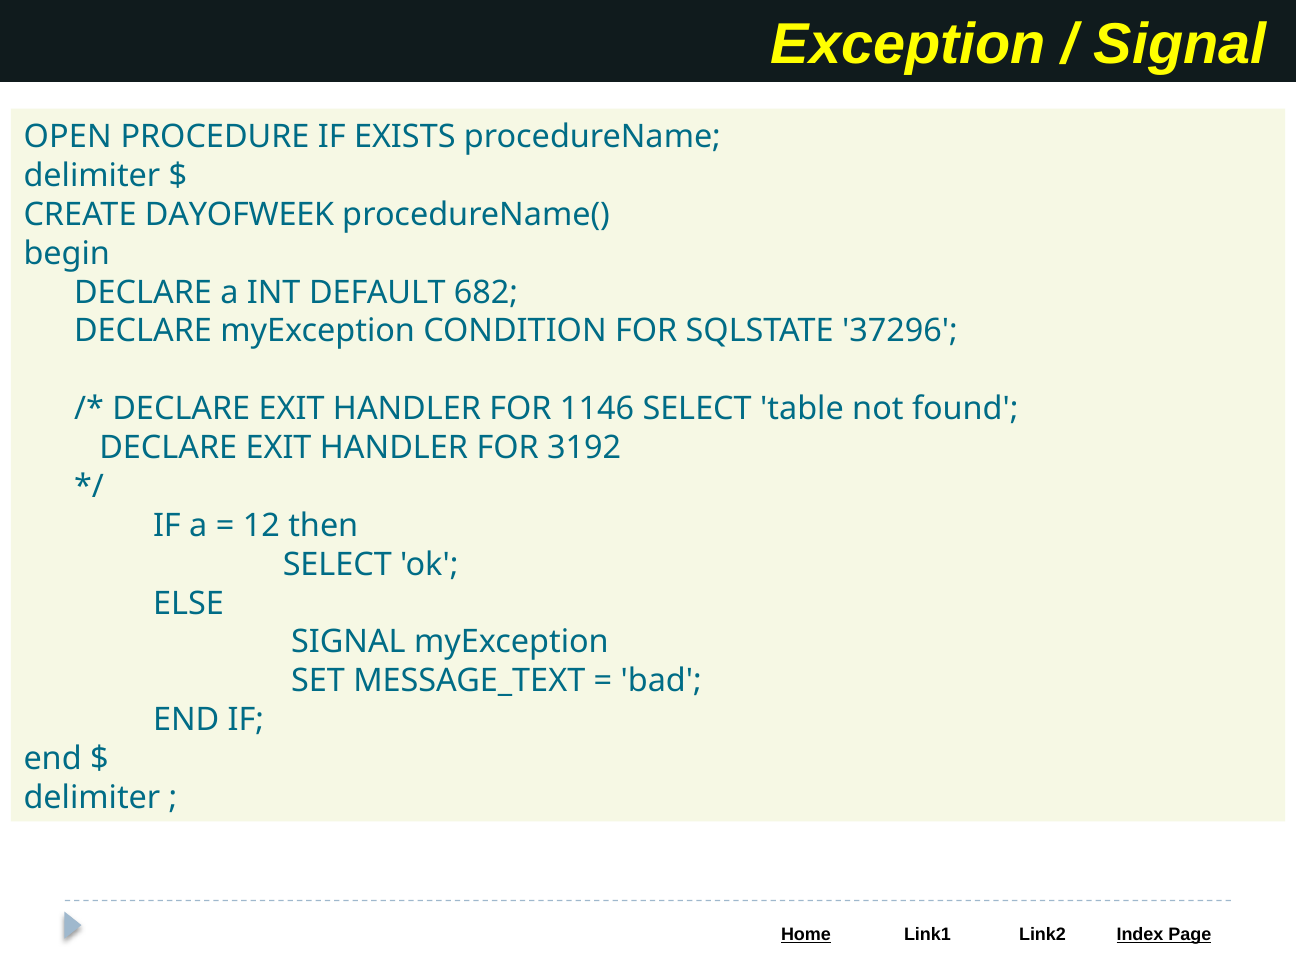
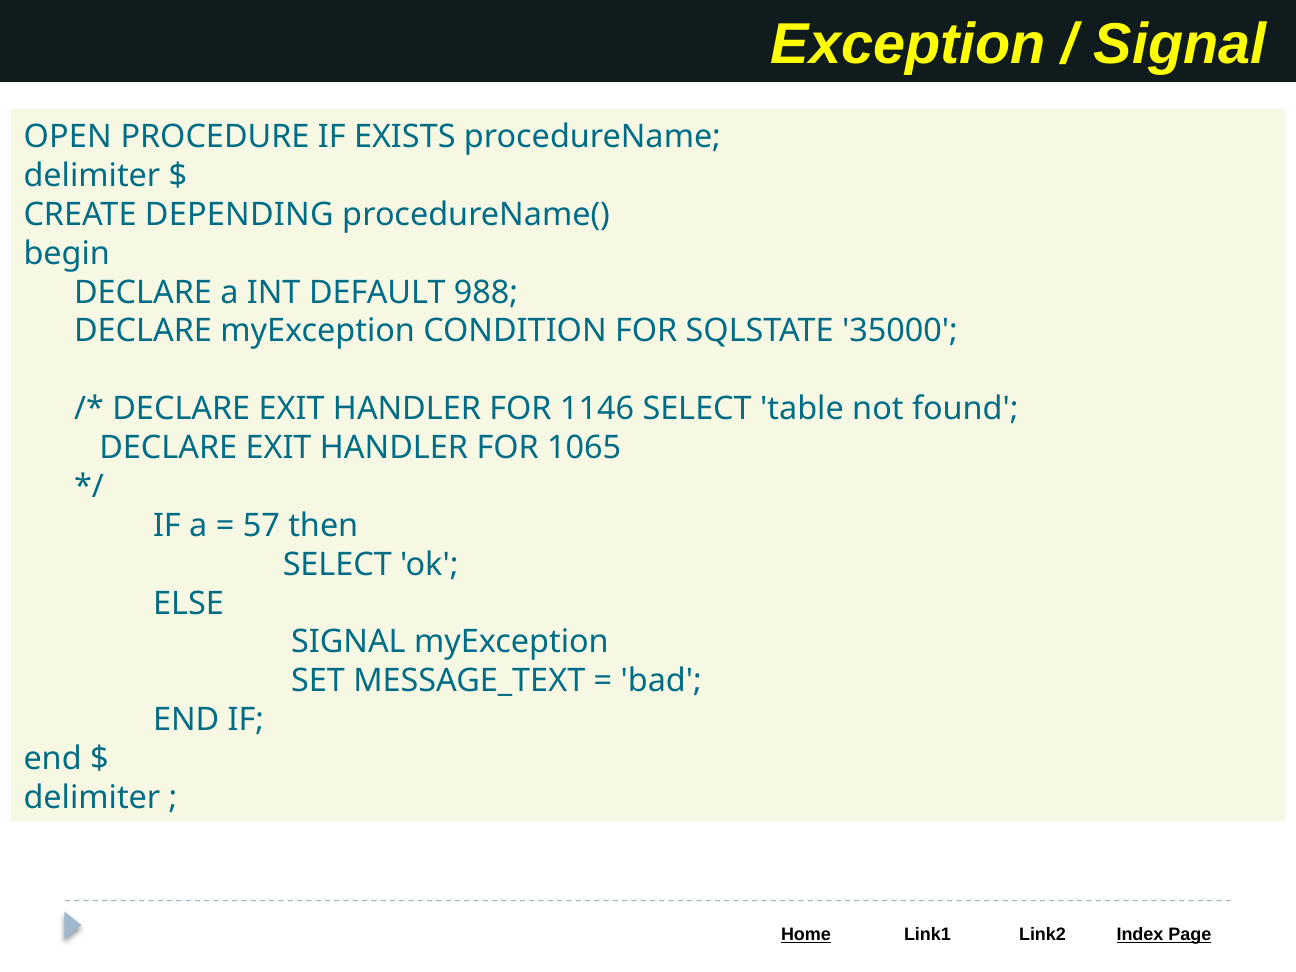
DAYOFWEEK: DAYOFWEEK -> DEPENDING (239, 215)
682: 682 -> 988 (486, 292)
37296: 37296 -> 35000 (900, 331)
3192: 3192 -> 1065 (584, 448)
12: 12 -> 57 (261, 526)
